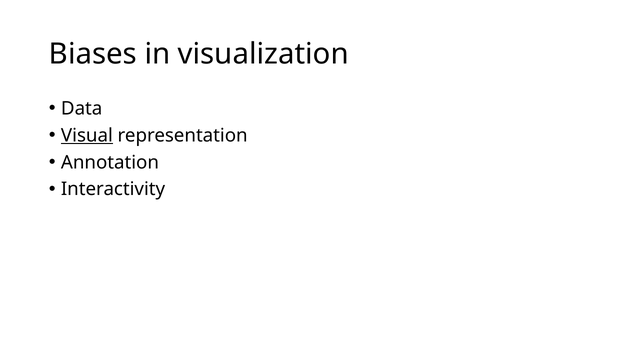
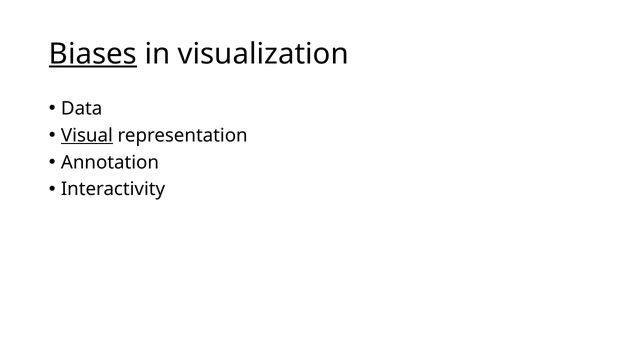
Biases underline: none -> present (93, 54)
